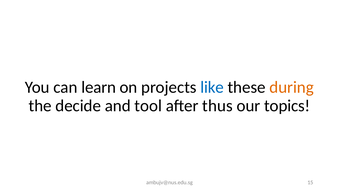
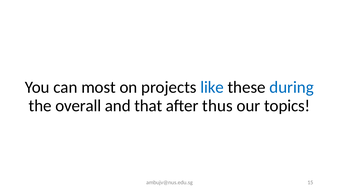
learn: learn -> most (99, 87)
during colour: orange -> blue (292, 87)
decide: decide -> overall (78, 106)
tool: tool -> that (148, 106)
